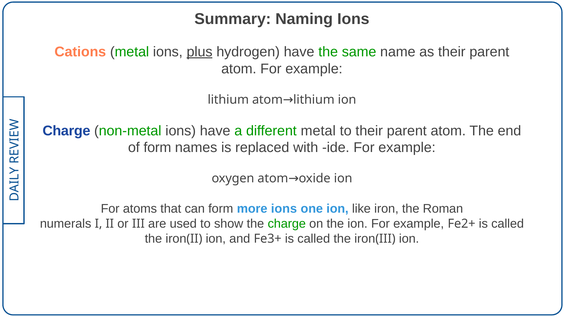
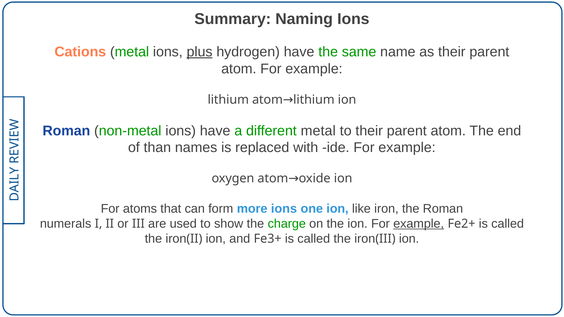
Charge: Charge -> Roman (66, 131)
of form: form -> than (157, 148)
example underline: none -> present (419, 224)
